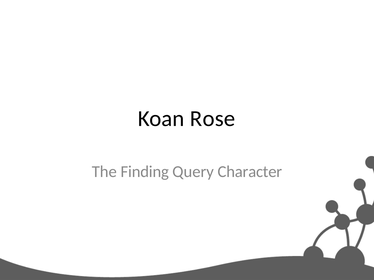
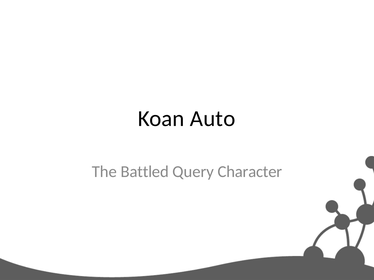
Rose: Rose -> Auto (213, 119)
Finding: Finding -> Battled (145, 172)
